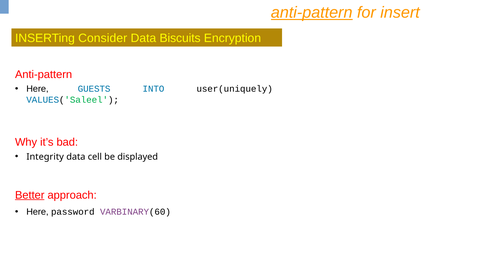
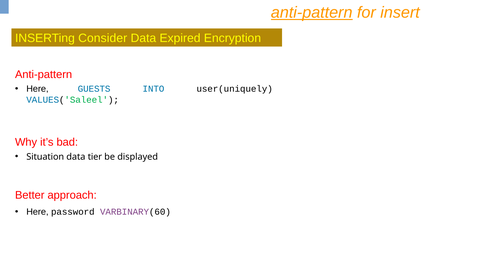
Biscuits: Biscuits -> Expired (180, 38)
Integrity: Integrity -> Situation (45, 157)
cell: cell -> tier (95, 157)
Better underline: present -> none (30, 195)
